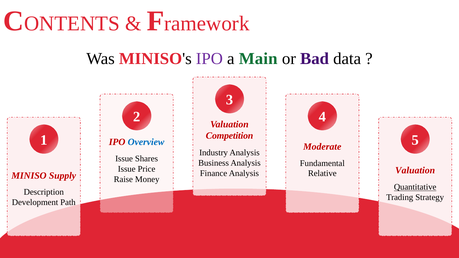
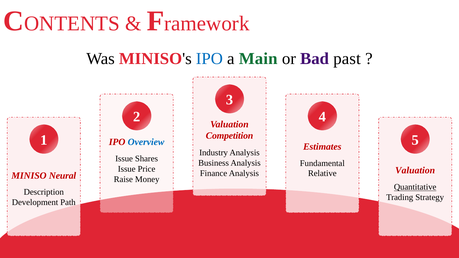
IPO colour: purple -> blue (209, 59)
data: data -> past (347, 59)
Moderate: Moderate -> Estimates (322, 147)
Supply: Supply -> Neural (63, 176)
